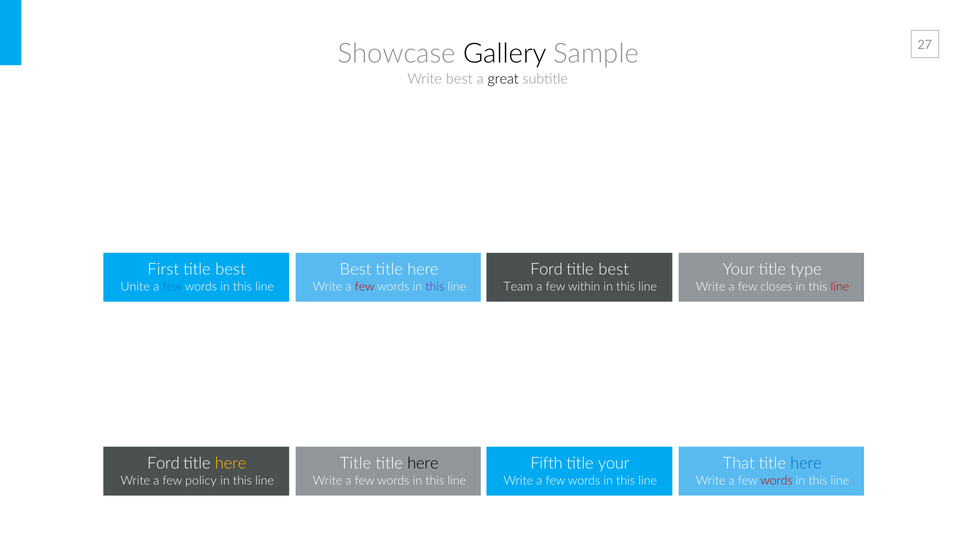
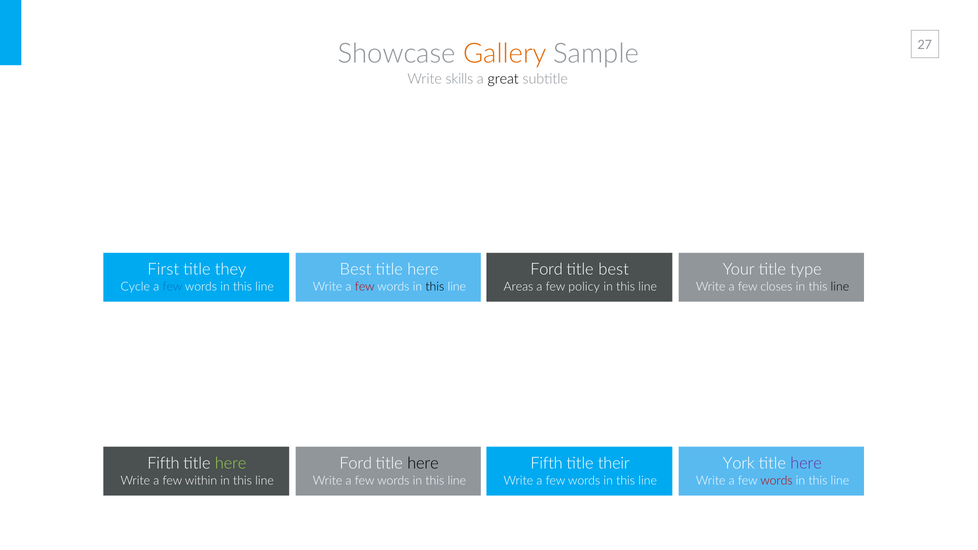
Gallery colour: black -> orange (505, 54)
Write best: best -> skills (459, 79)
best: best -> they (231, 270)
Unite: Unite -> Cycle (135, 287)
this colour: purple -> black (435, 287)
Team: Team -> Areas (518, 287)
within: within -> policy (584, 287)
line colour: red -> black (840, 287)
Ford: Ford -> Fifth (163, 464)
here colour: yellow -> light green (231, 464)
Title: Title -> Ford (356, 464)
title your: your -> their (614, 464)
That: That -> York (739, 464)
here colour: blue -> purple (806, 464)
policy: policy -> within (201, 481)
